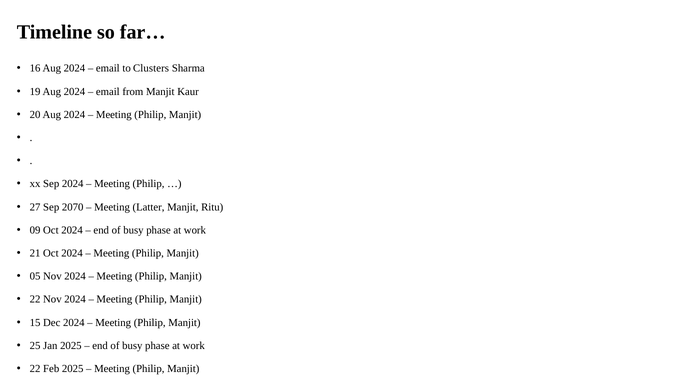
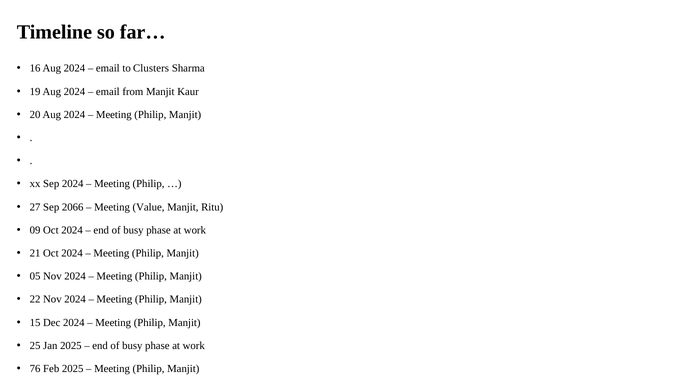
2070: 2070 -> 2066 (73, 207)
Latter: Latter -> Value (149, 207)
22: 22 -> 76 (35, 369)
